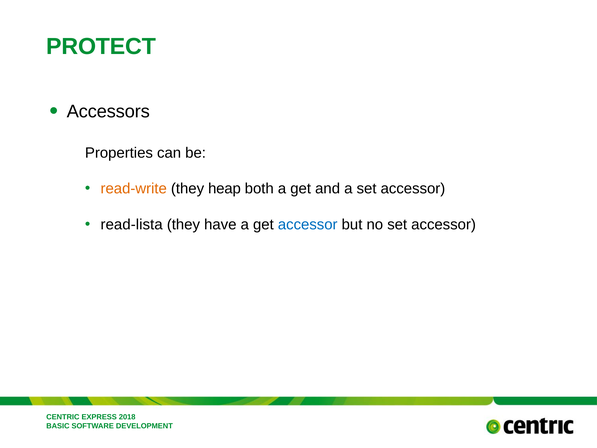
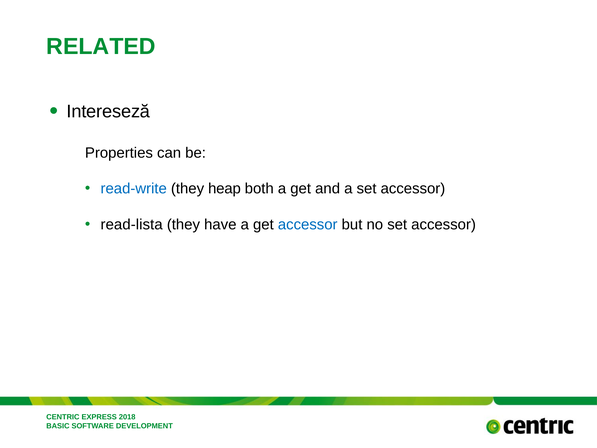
PROTECT: PROTECT -> RELATED (101, 46)
Accessors: Accessors -> Intereseză (108, 111)
read-write colour: orange -> blue (134, 189)
